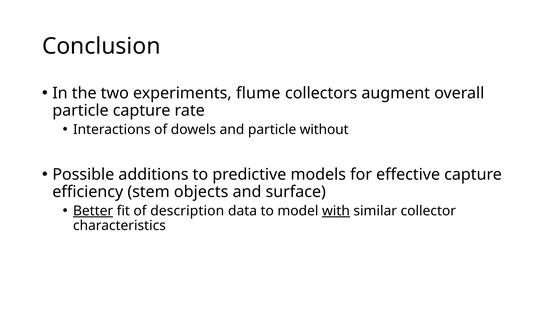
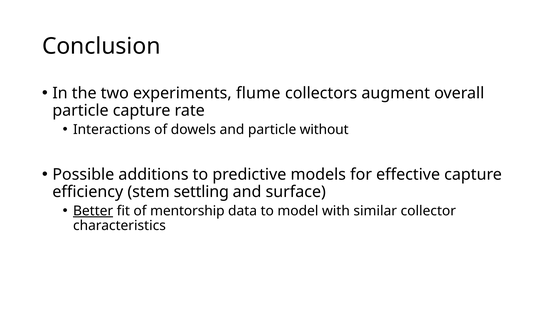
objects: objects -> settling (201, 192)
description: description -> mentorship (187, 211)
with underline: present -> none (336, 211)
